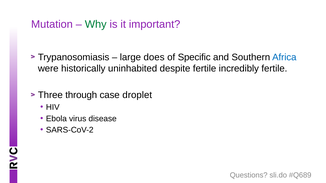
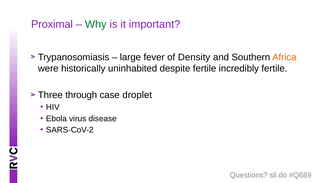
Mutation: Mutation -> Proximal (52, 24)
does: does -> fever (154, 57)
Specific: Specific -> Density (194, 57)
Africa colour: blue -> orange (284, 57)
